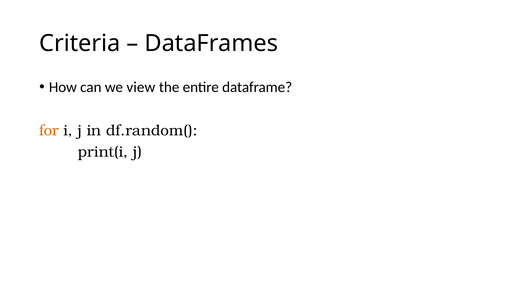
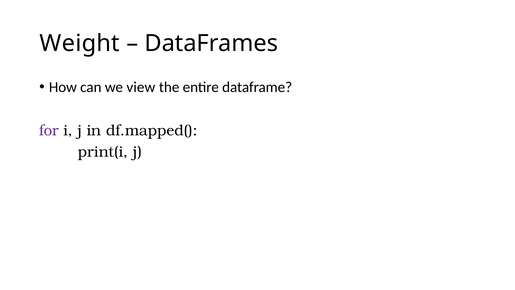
Criteria: Criteria -> Weight (80, 43)
for colour: orange -> purple (49, 130)
df.random(: df.random( -> df.mapped( (152, 130)
